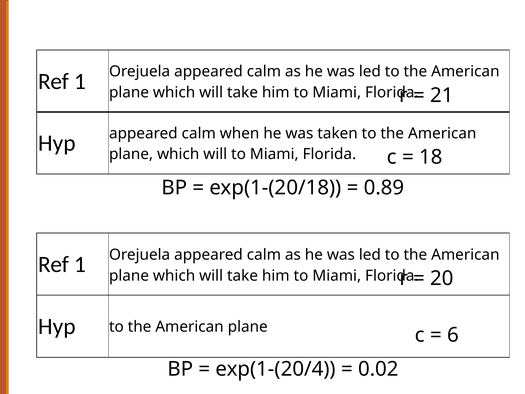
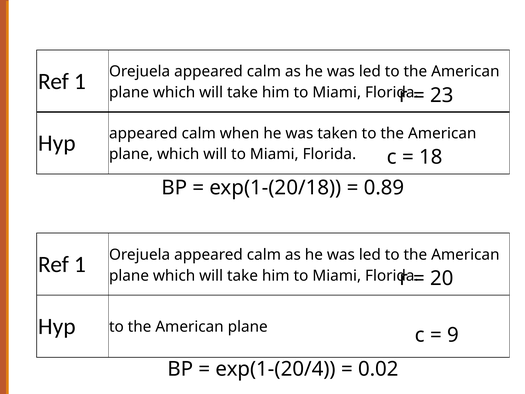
21: 21 -> 23 (442, 95)
6: 6 -> 9 (453, 335)
